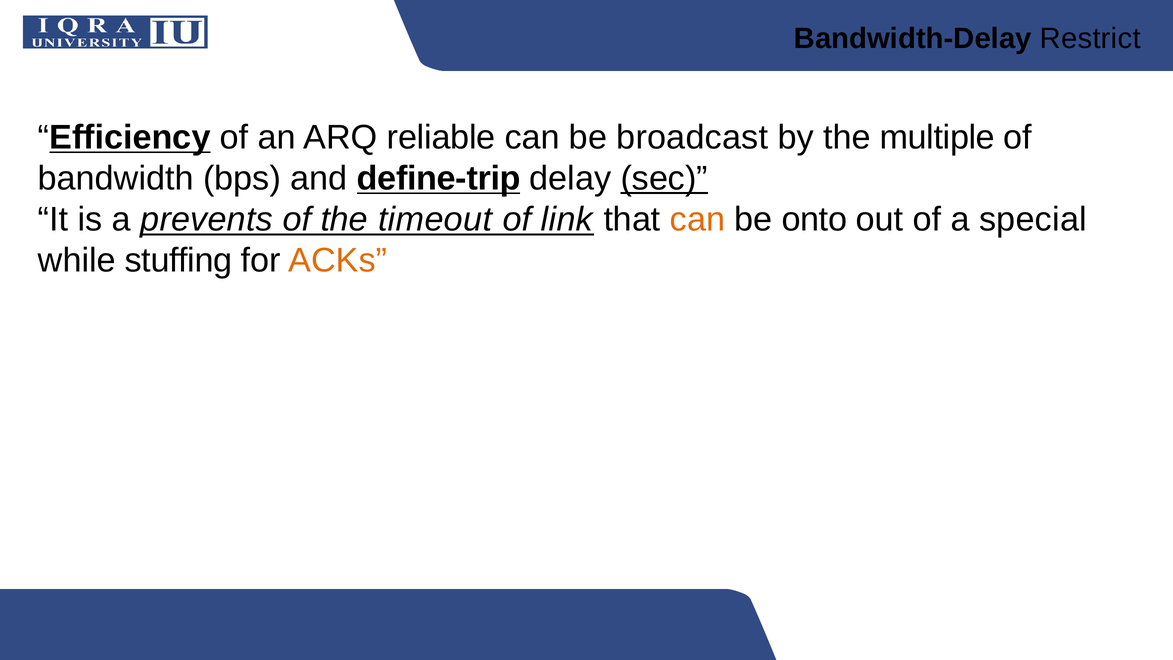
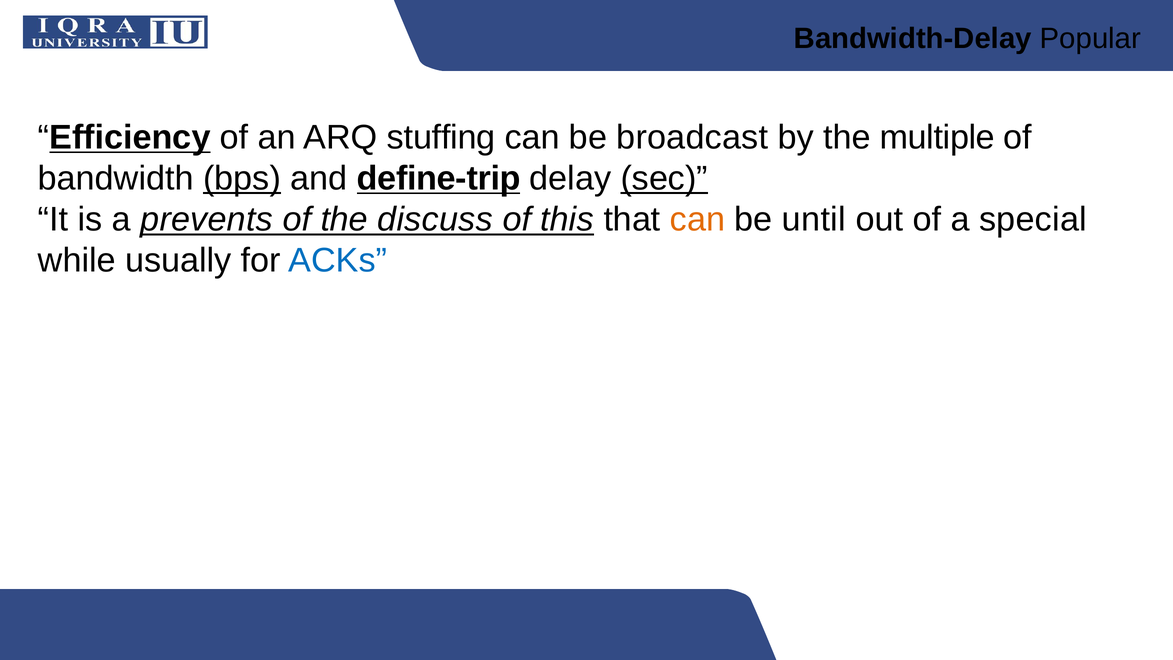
Restrict: Restrict -> Popular (1090, 39)
reliable: reliable -> stuffing (441, 137)
bps underline: none -> present (242, 178)
timeout: timeout -> discuss (435, 219)
link: link -> this (567, 219)
onto: onto -> until (814, 219)
stuffing: stuffing -> usually (178, 260)
ACKs colour: orange -> blue (338, 260)
